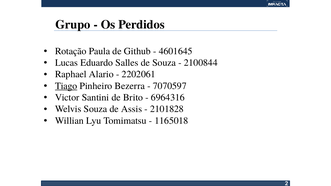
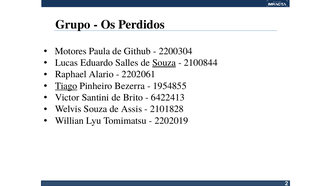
Rotação: Rotação -> Motores (71, 51)
4601645: 4601645 -> 2200304 (176, 51)
Souza underline: none -> present (164, 63)
7070597: 7070597 -> 1954855 (170, 86)
6964316: 6964316 -> 6422413 (168, 98)
1165018: 1165018 -> 2202019 (171, 121)
